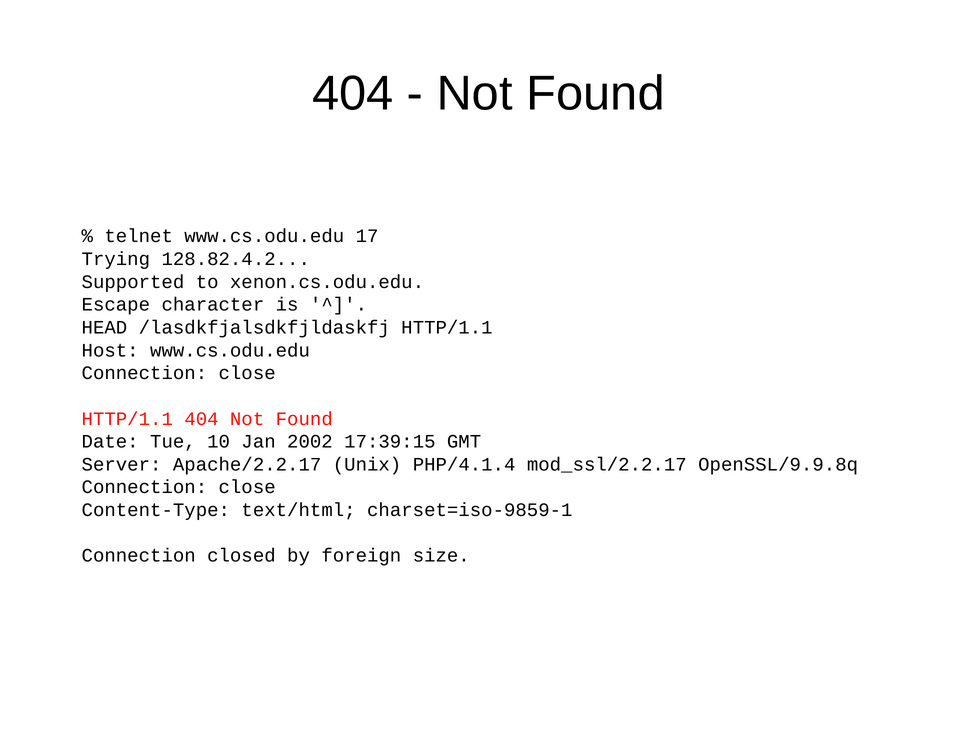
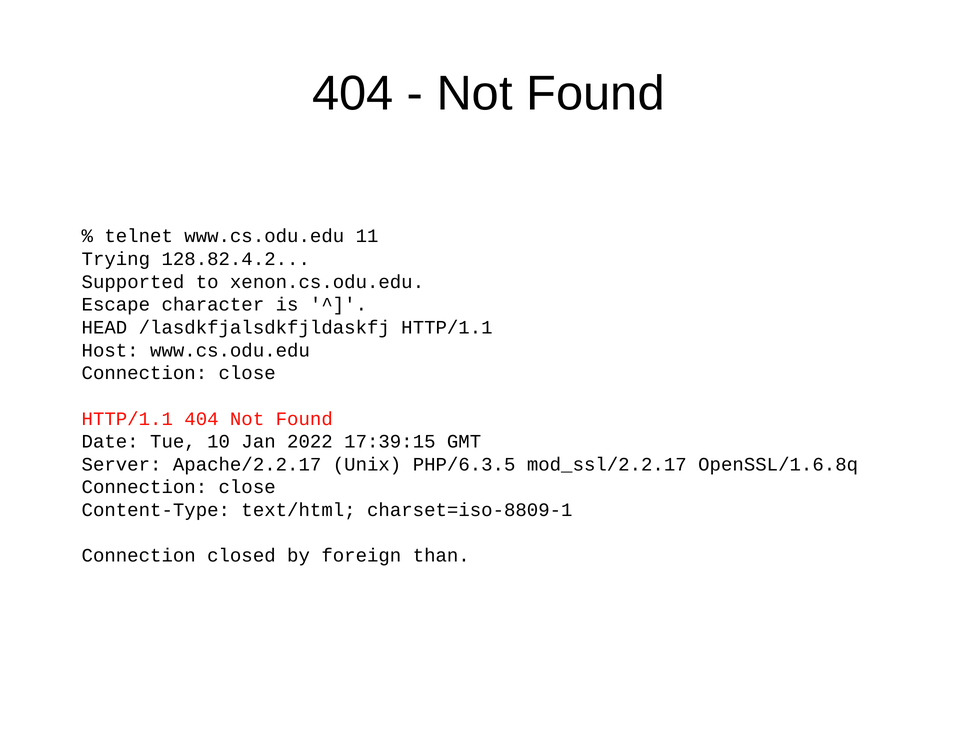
17: 17 -> 11 (367, 236)
2002: 2002 -> 2022 (310, 441)
PHP/4.1.4: PHP/4.1.4 -> PHP/6.3.5 (464, 464)
OpenSSL/9.9.8q: OpenSSL/9.9.8q -> OpenSSL/1.6.8q (778, 464)
charset=iso-9859-1: charset=iso-9859-1 -> charset=iso-8809-1 (470, 510)
size: size -> than (441, 555)
